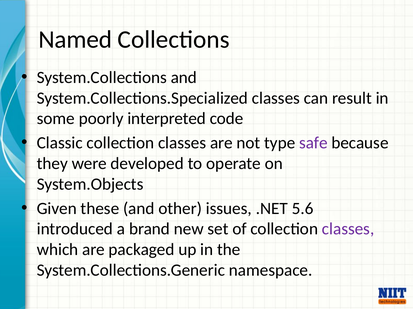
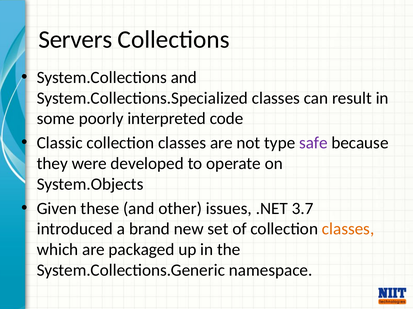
Named: Named -> Servers (75, 40)
5.6: 5.6 -> 3.7 (303, 209)
classes colour: purple -> orange (348, 230)
